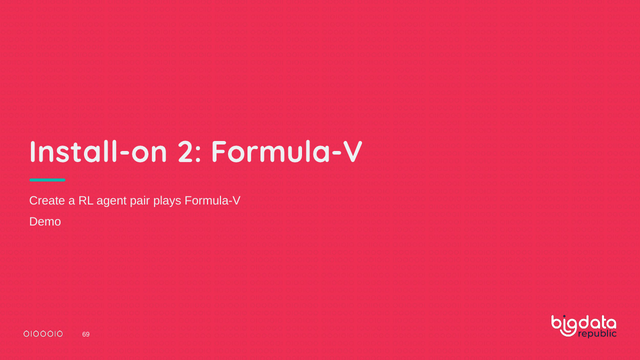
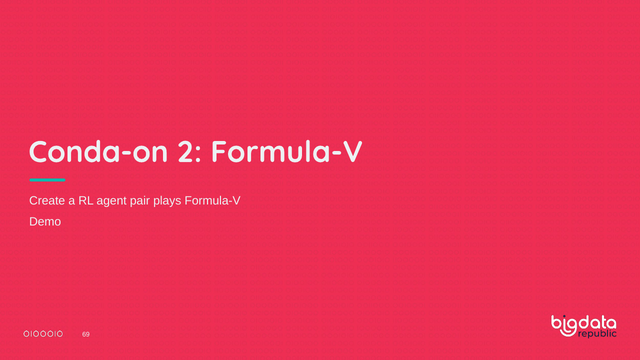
Install-on: Install-on -> Conda-on (99, 152)
